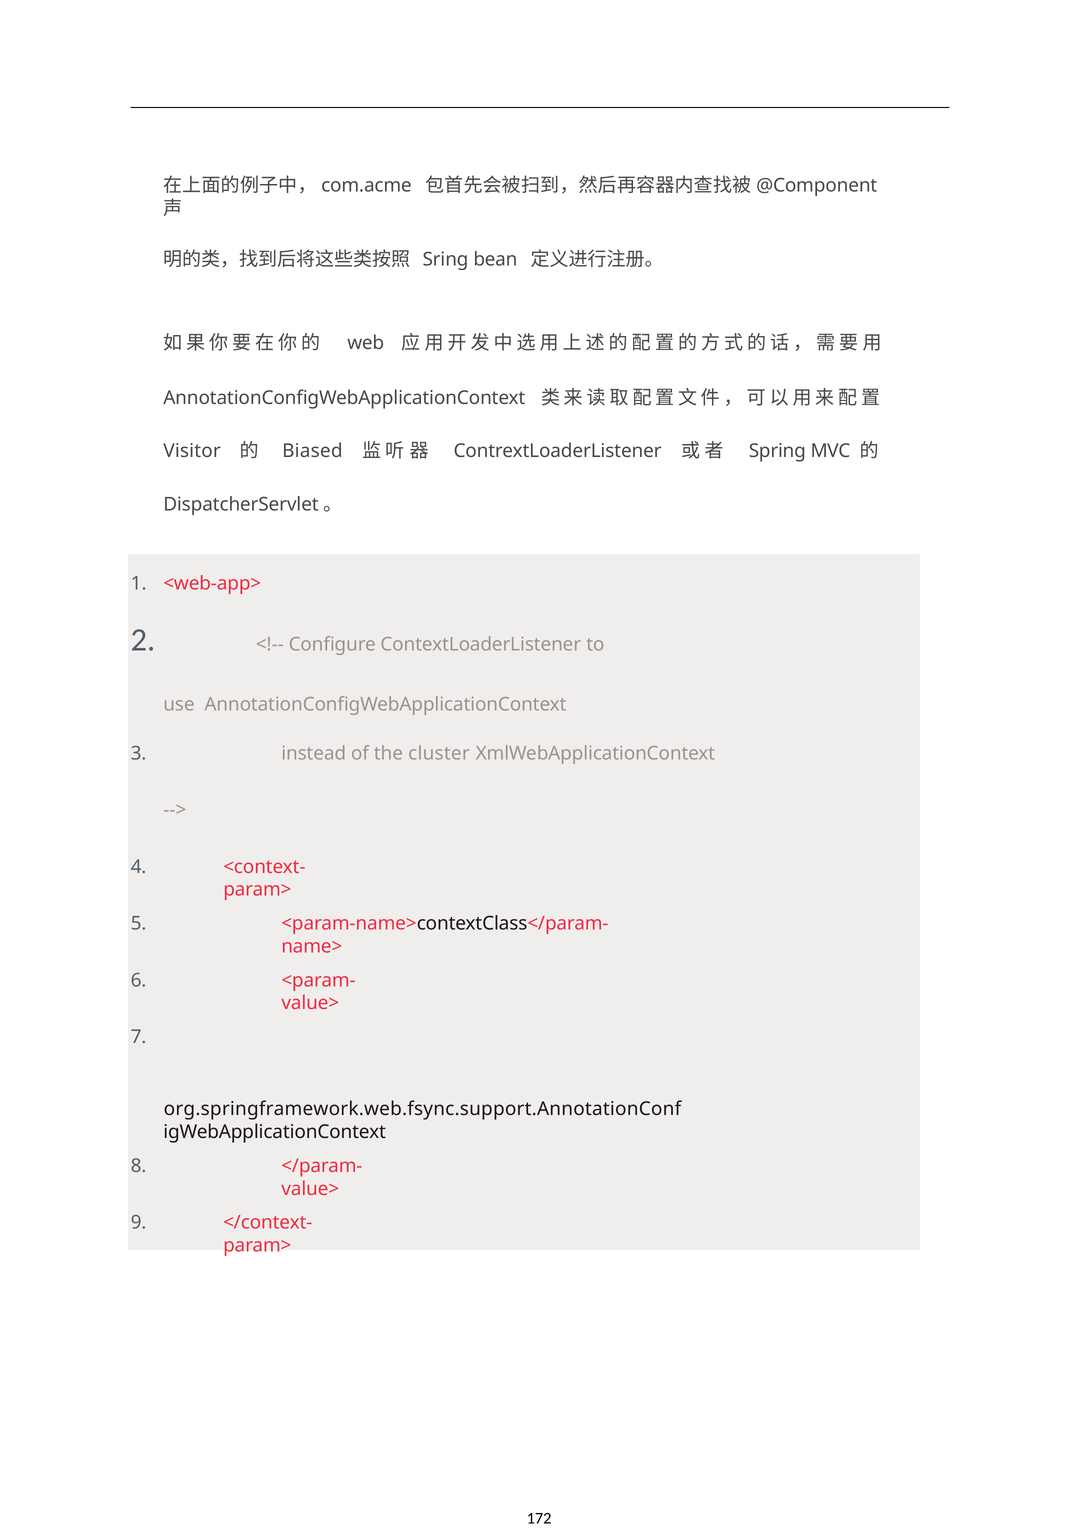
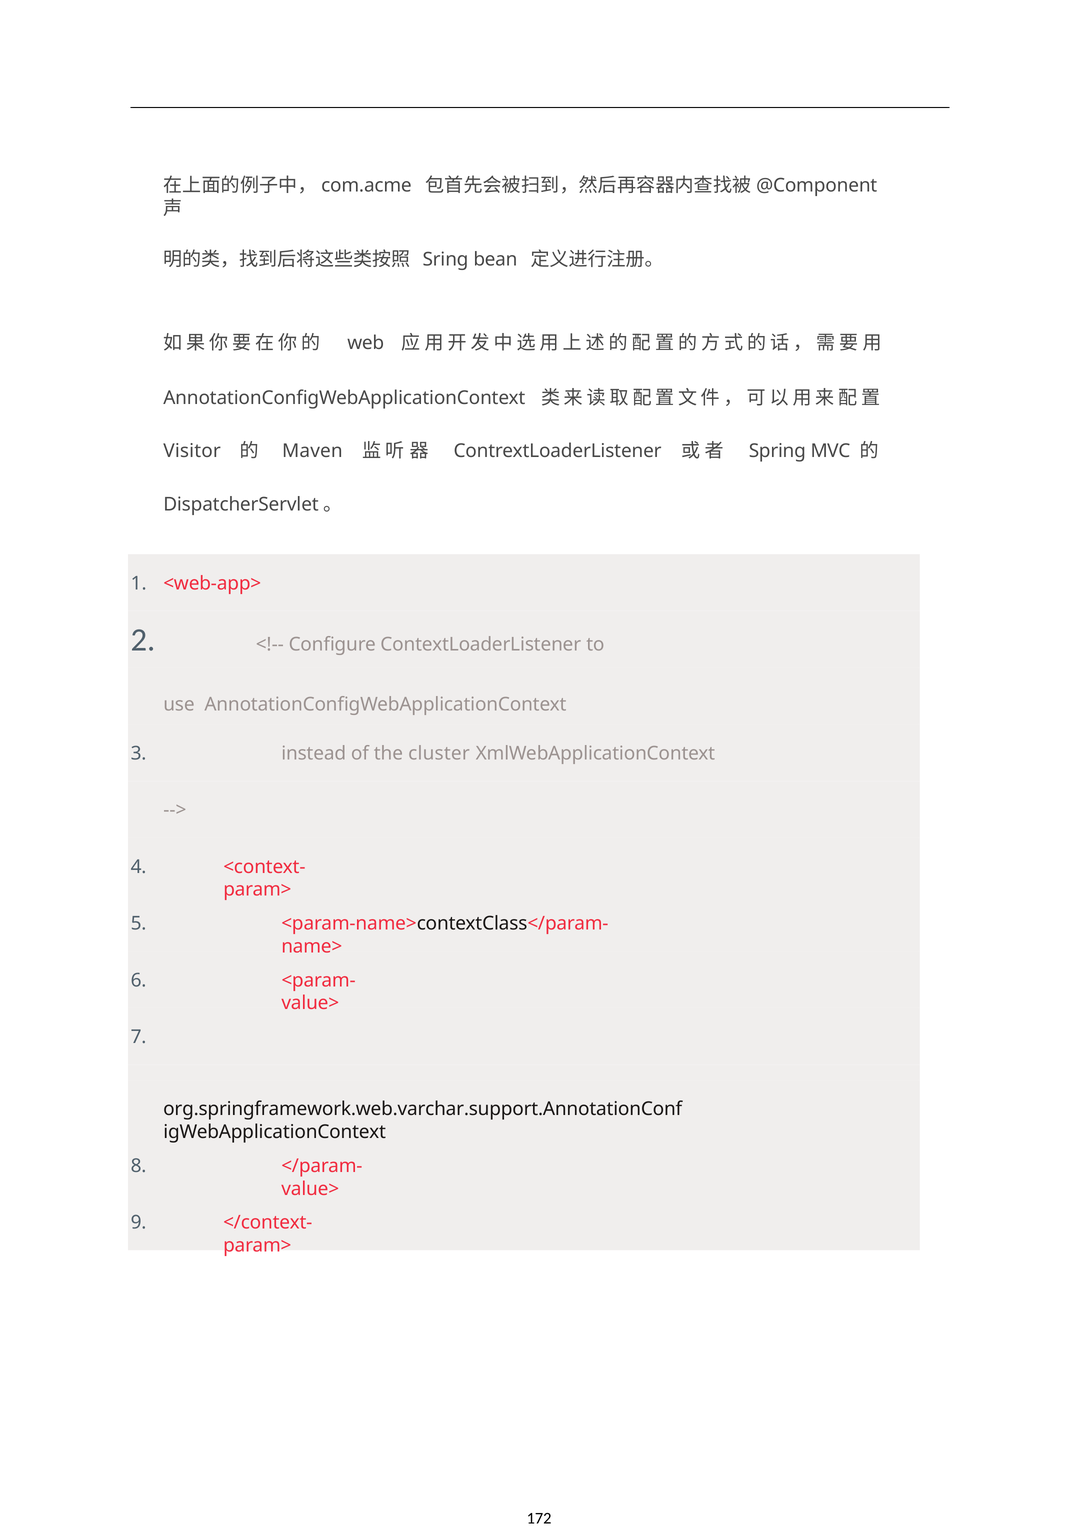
Biased: Biased -> Maven (312, 451)
org.springframework.web.fsync.support.AnnotationConf: org.springframework.web.fsync.support.AnnotationConf -> org.springframework.web.varchar.support.AnnotationConf (423, 1109)
